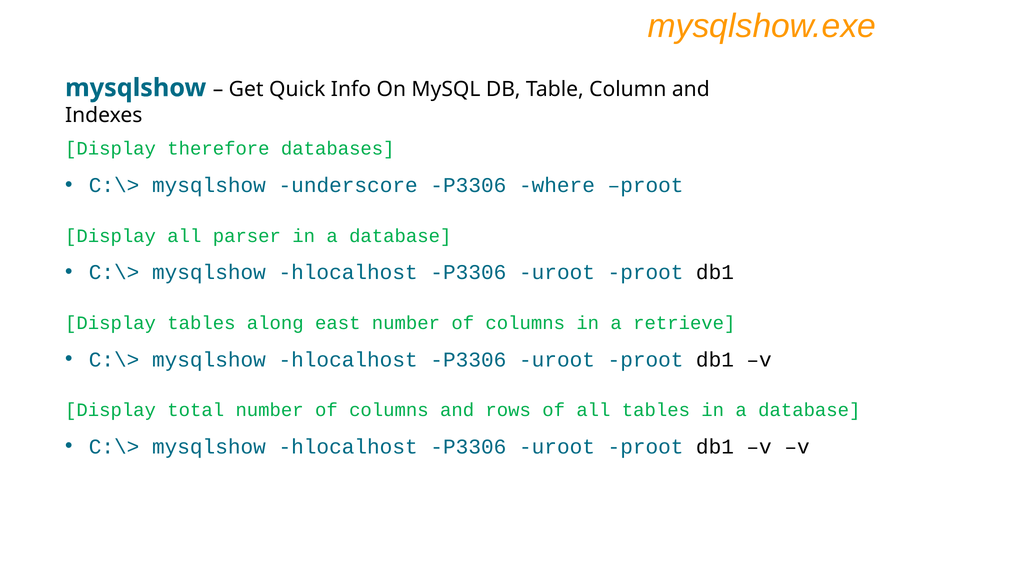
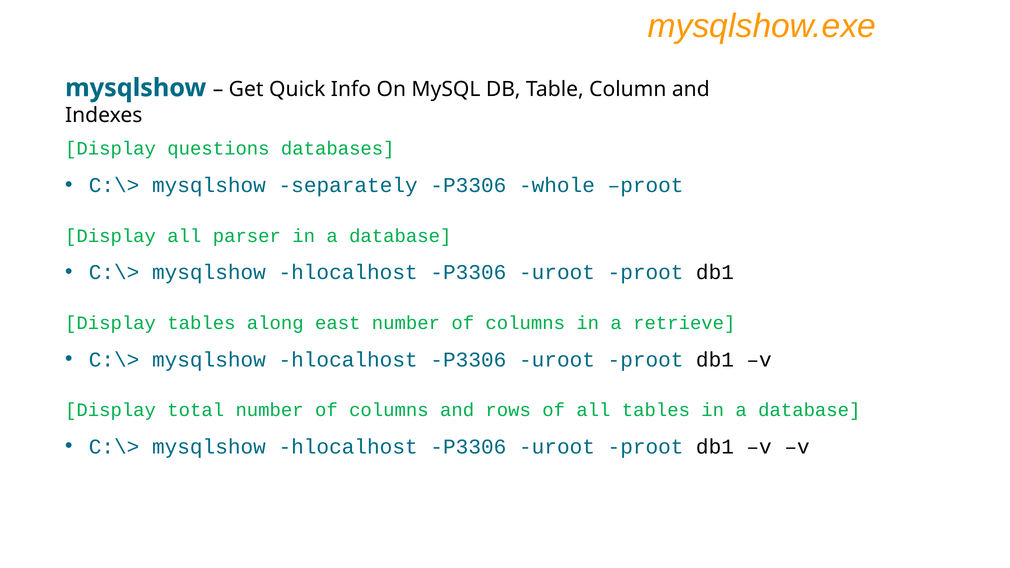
therefore: therefore -> questions (218, 149)
underscore: underscore -> separately (348, 186)
where: where -> whole (557, 186)
